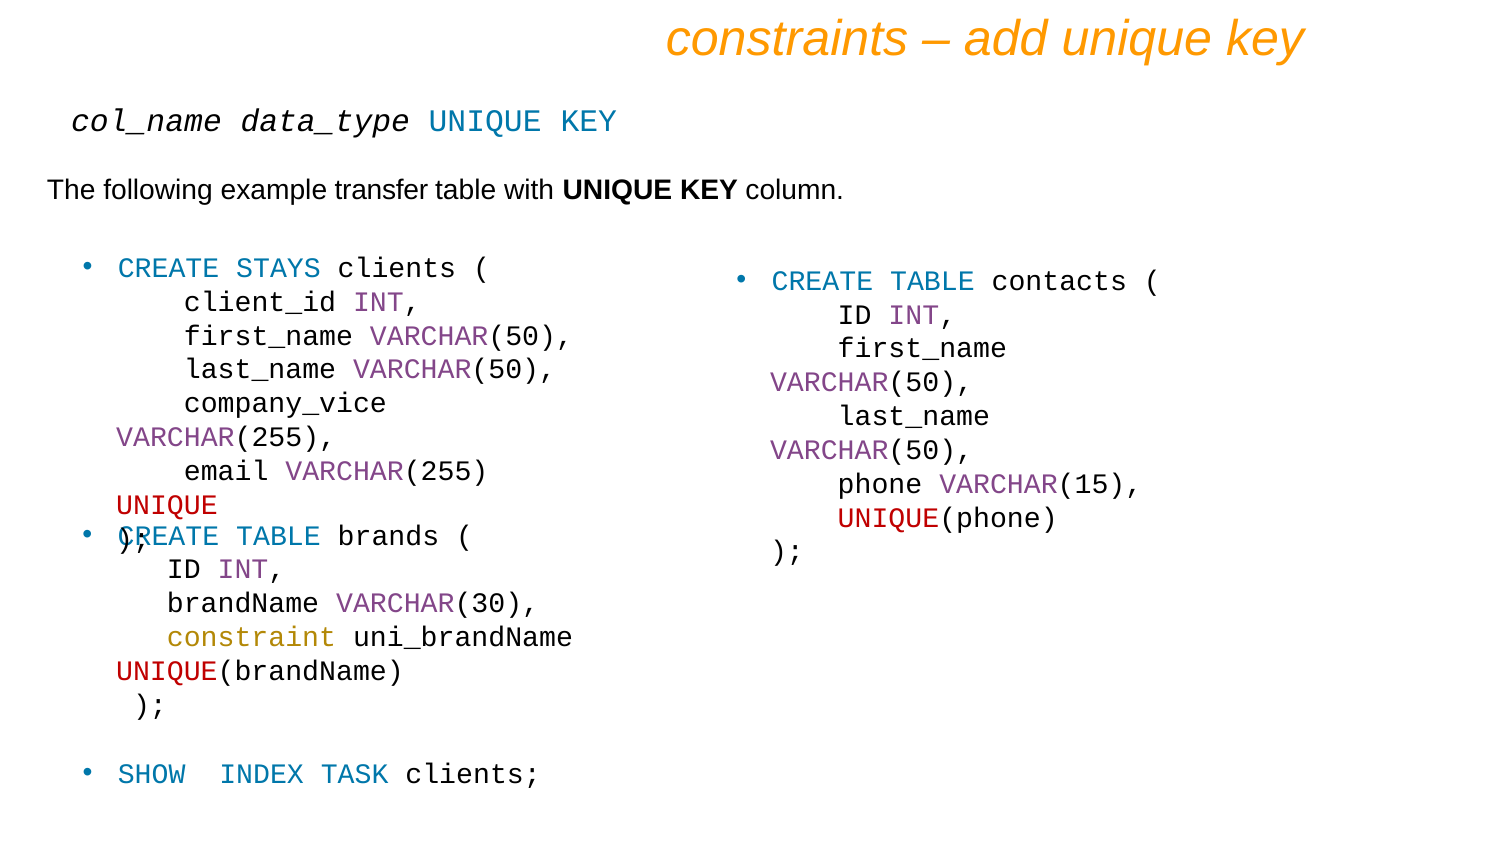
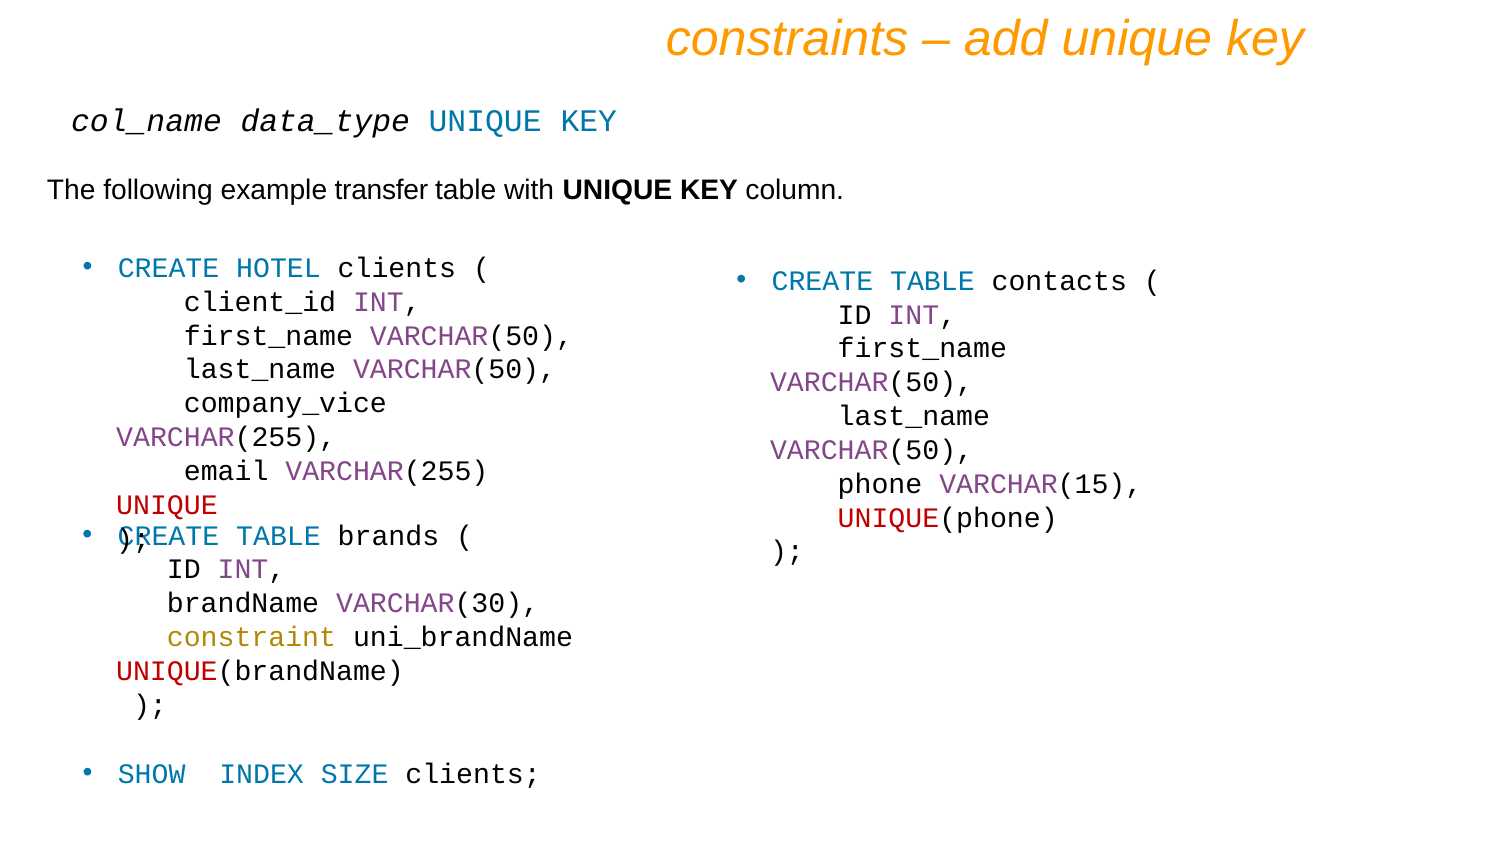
STAYS: STAYS -> HOTEL (279, 268)
TASK: TASK -> SIZE (355, 774)
